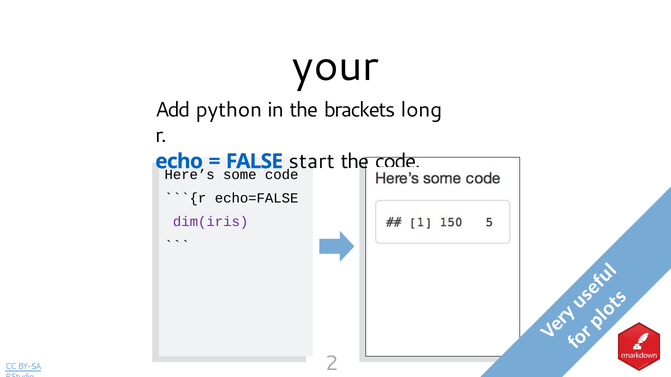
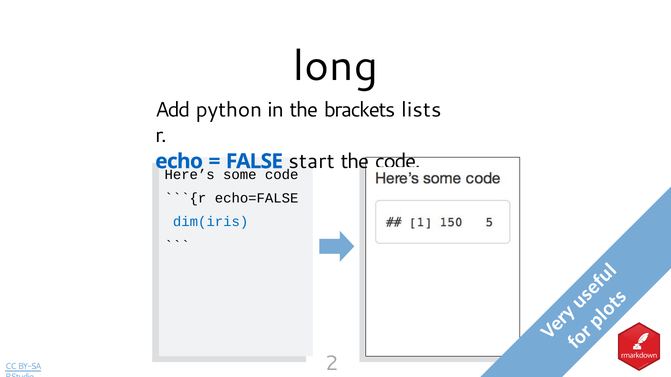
your: your -> long (335, 66)
long: long -> lists (421, 110)
dim(iris colour: purple -> blue (211, 222)
